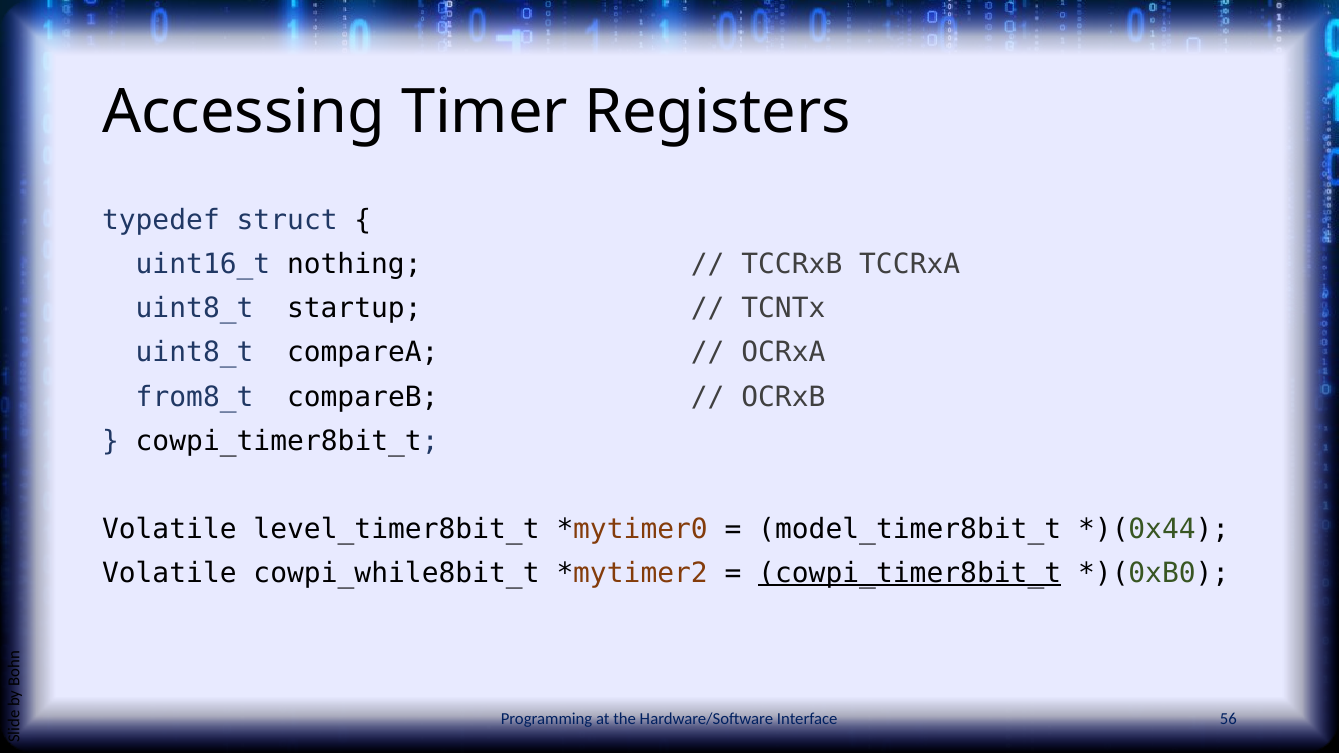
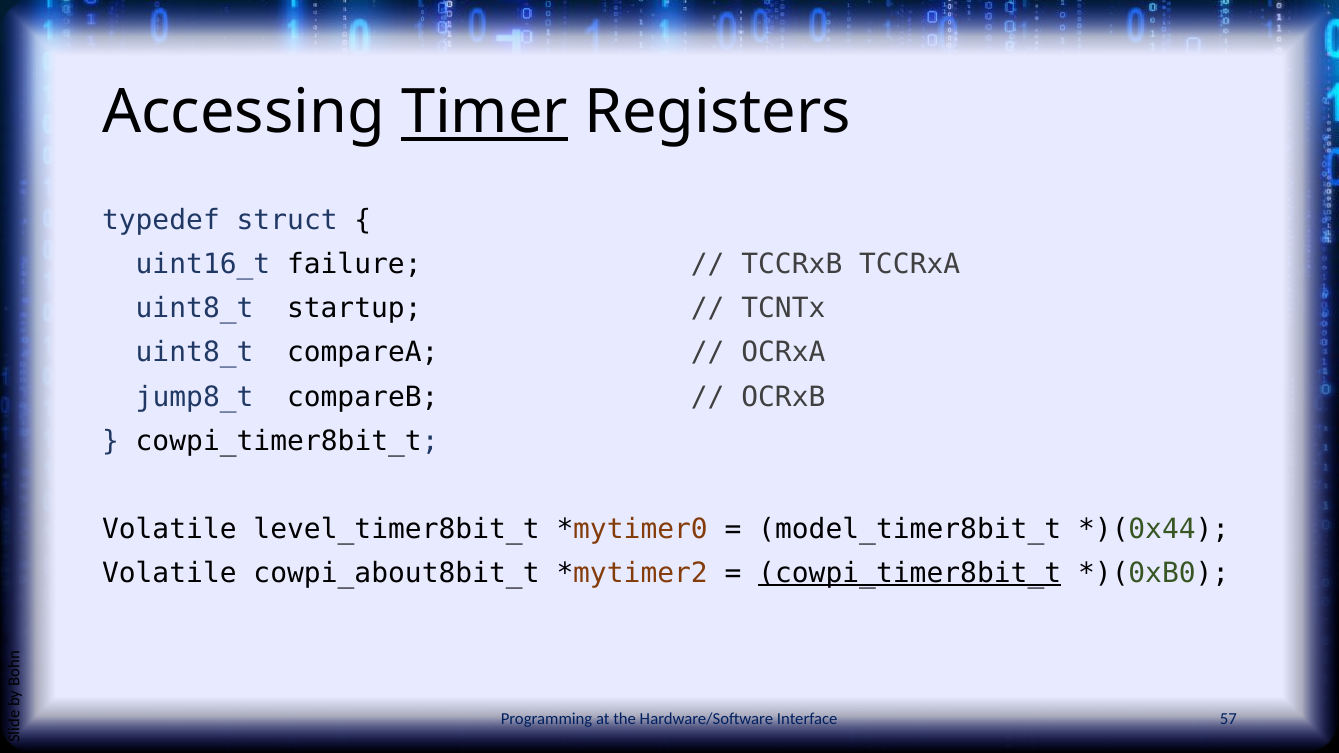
Timer underline: none -> present (485, 112)
nothing: nothing -> failure (354, 265)
from8_t: from8_t -> jump8_t (195, 397)
cowpi_while8bit_t: cowpi_while8bit_t -> cowpi_about8bit_t (397, 573)
56: 56 -> 57 (1228, 719)
